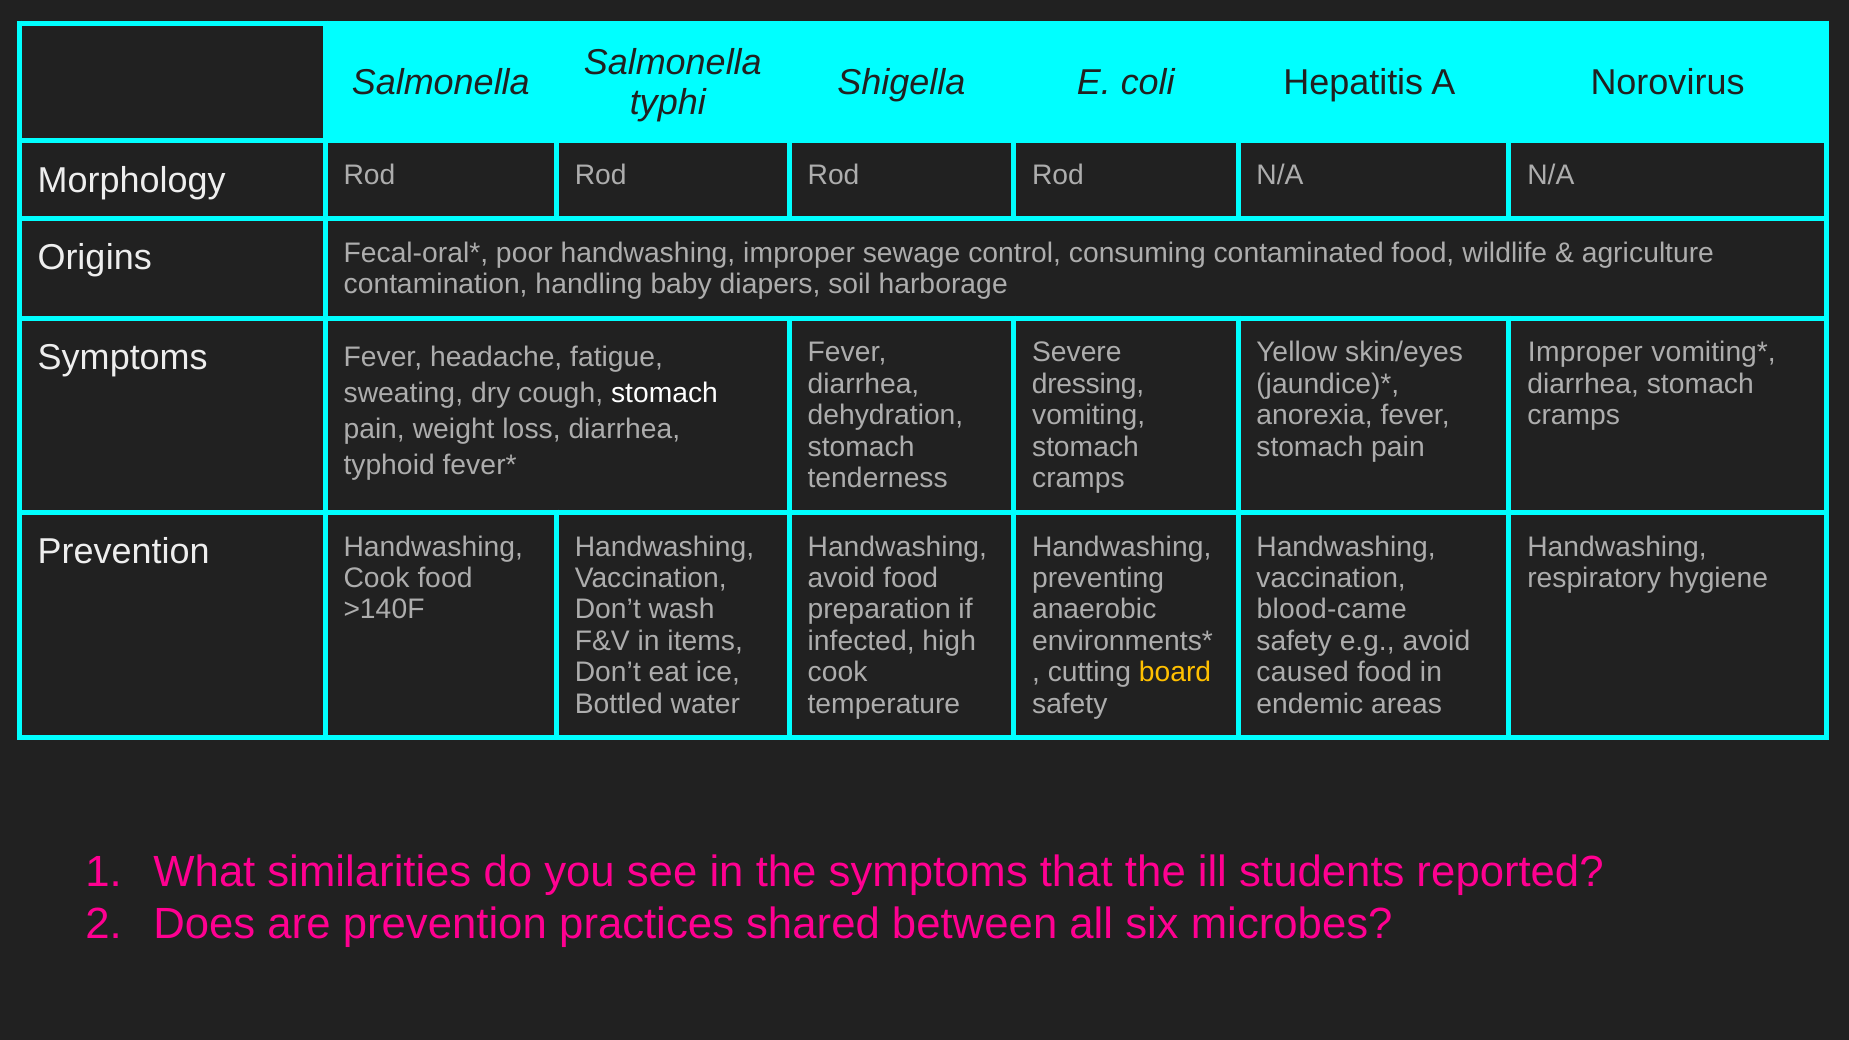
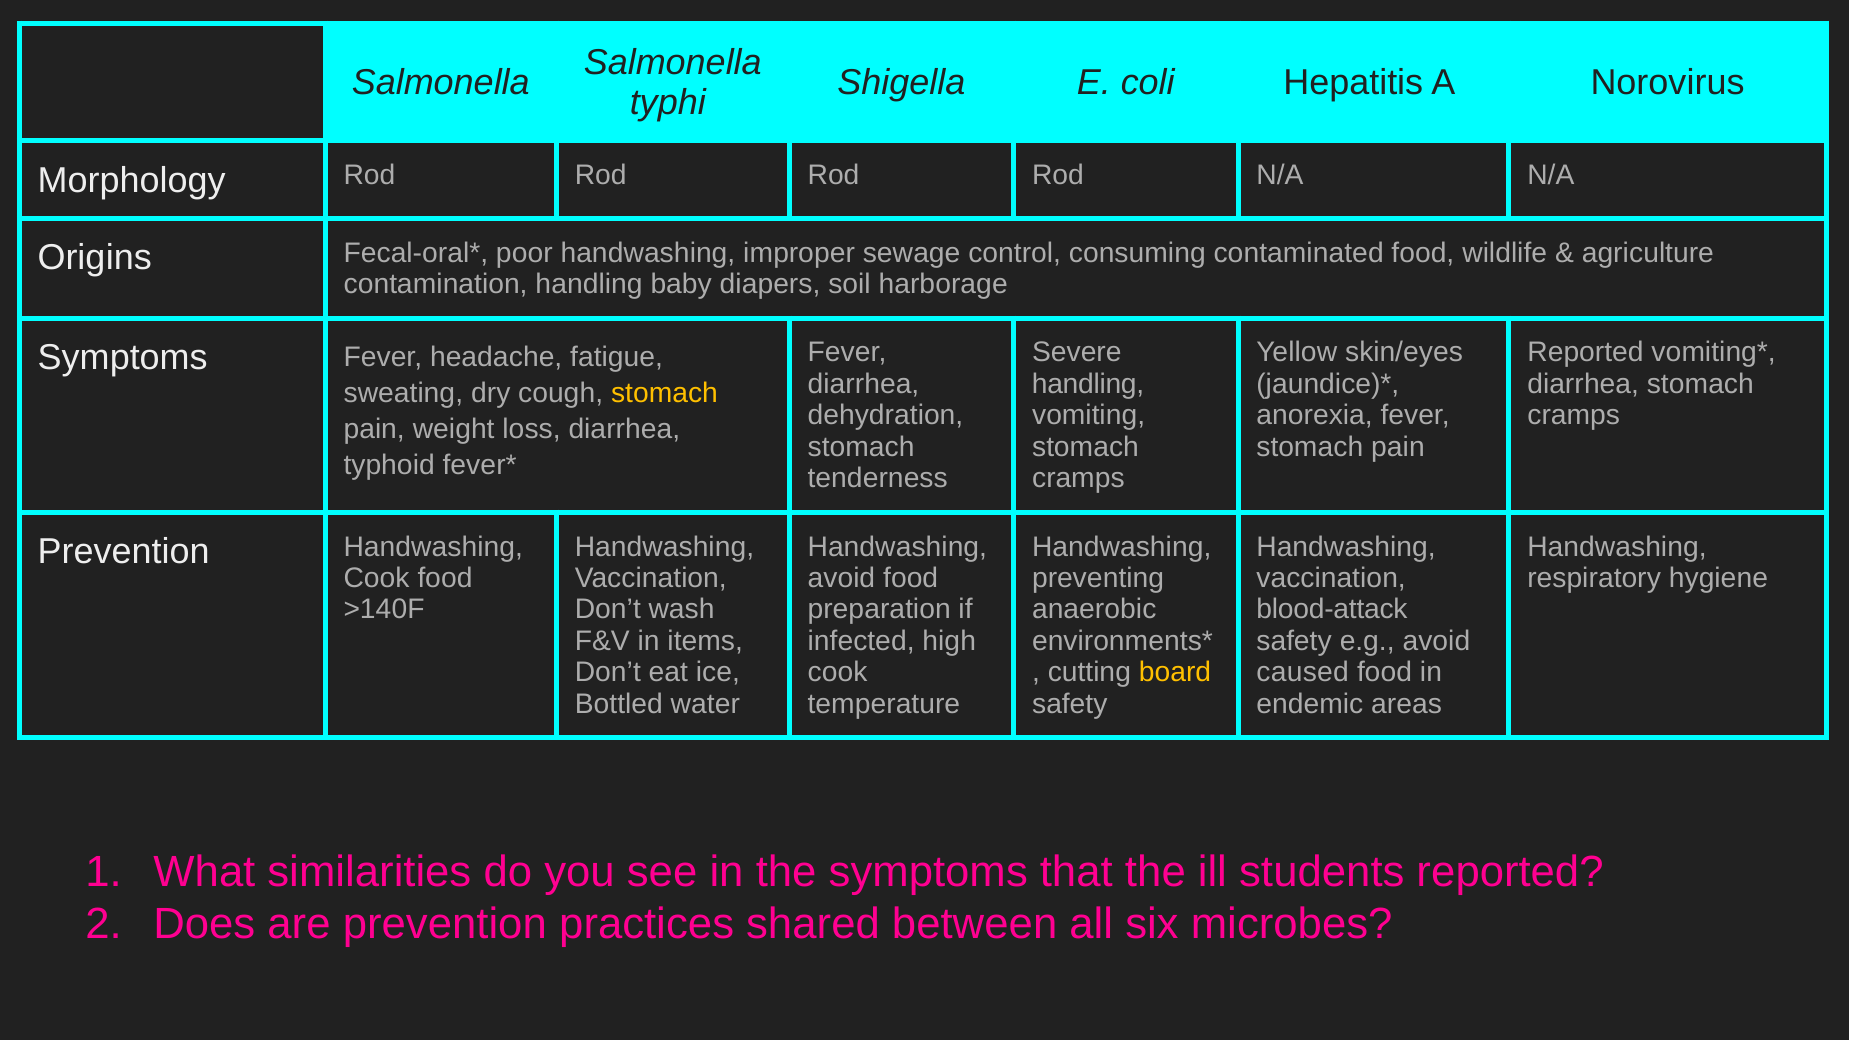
Improper: Improper -> Reported (1586, 353)
dressing: dressing -> handling (1088, 384)
stomach colour: white -> yellow (664, 393)
blood-came: blood-came -> blood-attack (1332, 610)
